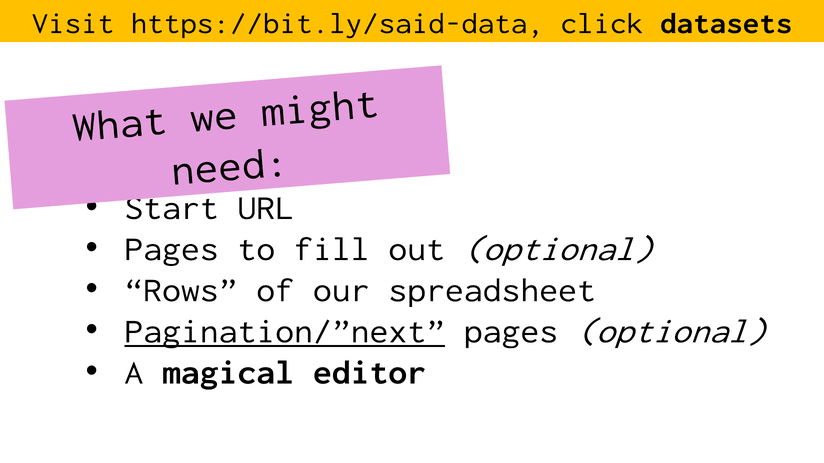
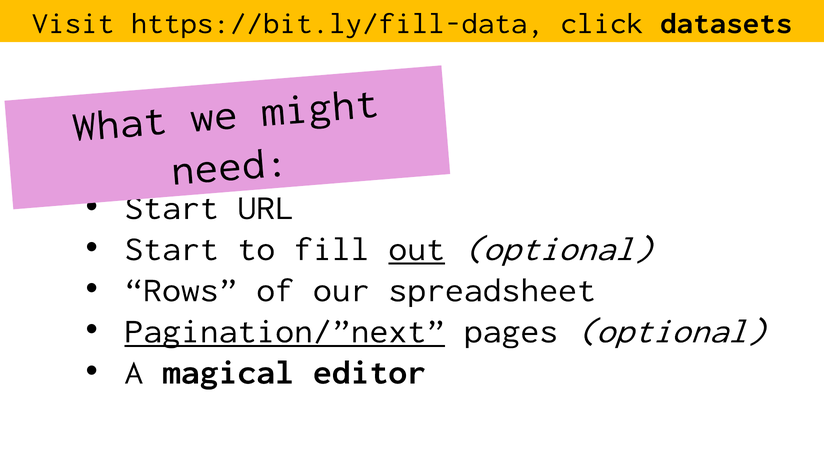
https://bit.ly/said-data: https://bit.ly/said-data -> https://bit.ly/fill-data (337, 23)
Pages: Pages -> Start (172, 249)
out underline: none -> present (417, 249)
